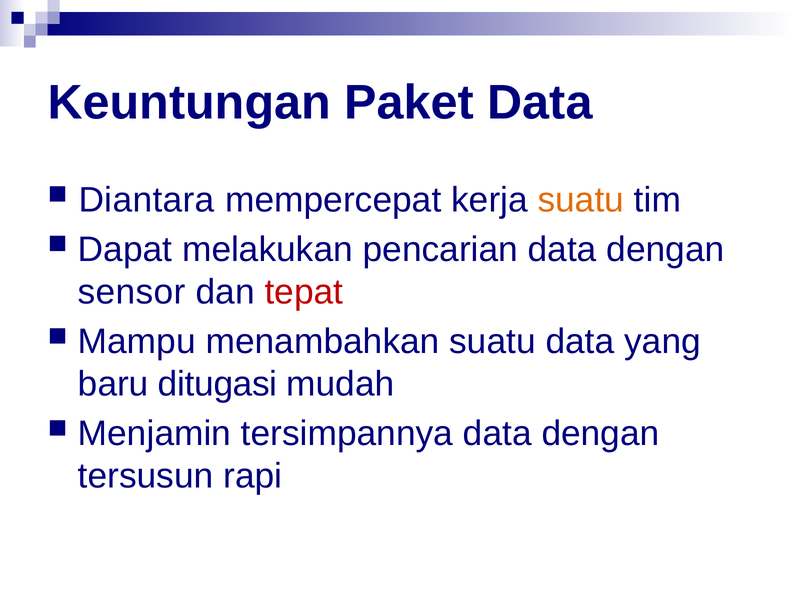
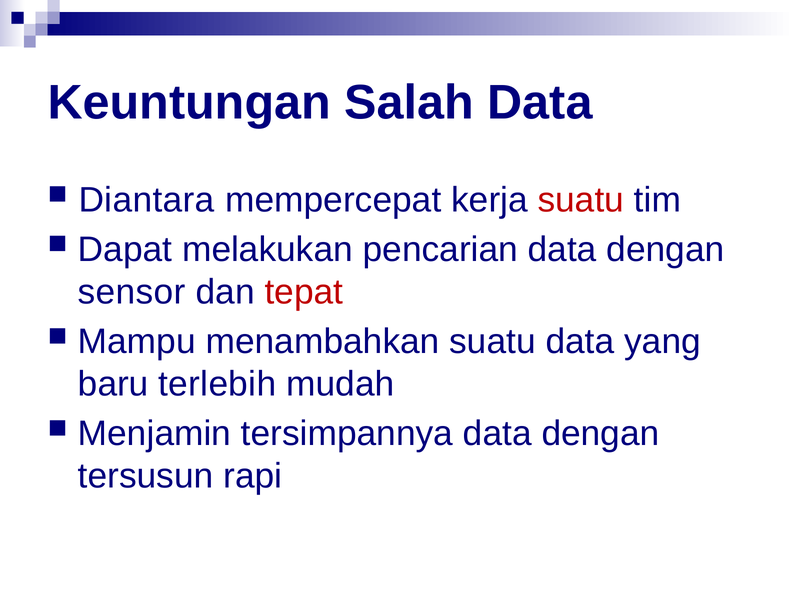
Paket: Paket -> Salah (409, 103)
suatu colour: orange -> red (581, 200)
ditugasi: ditugasi -> terlebih (217, 384)
